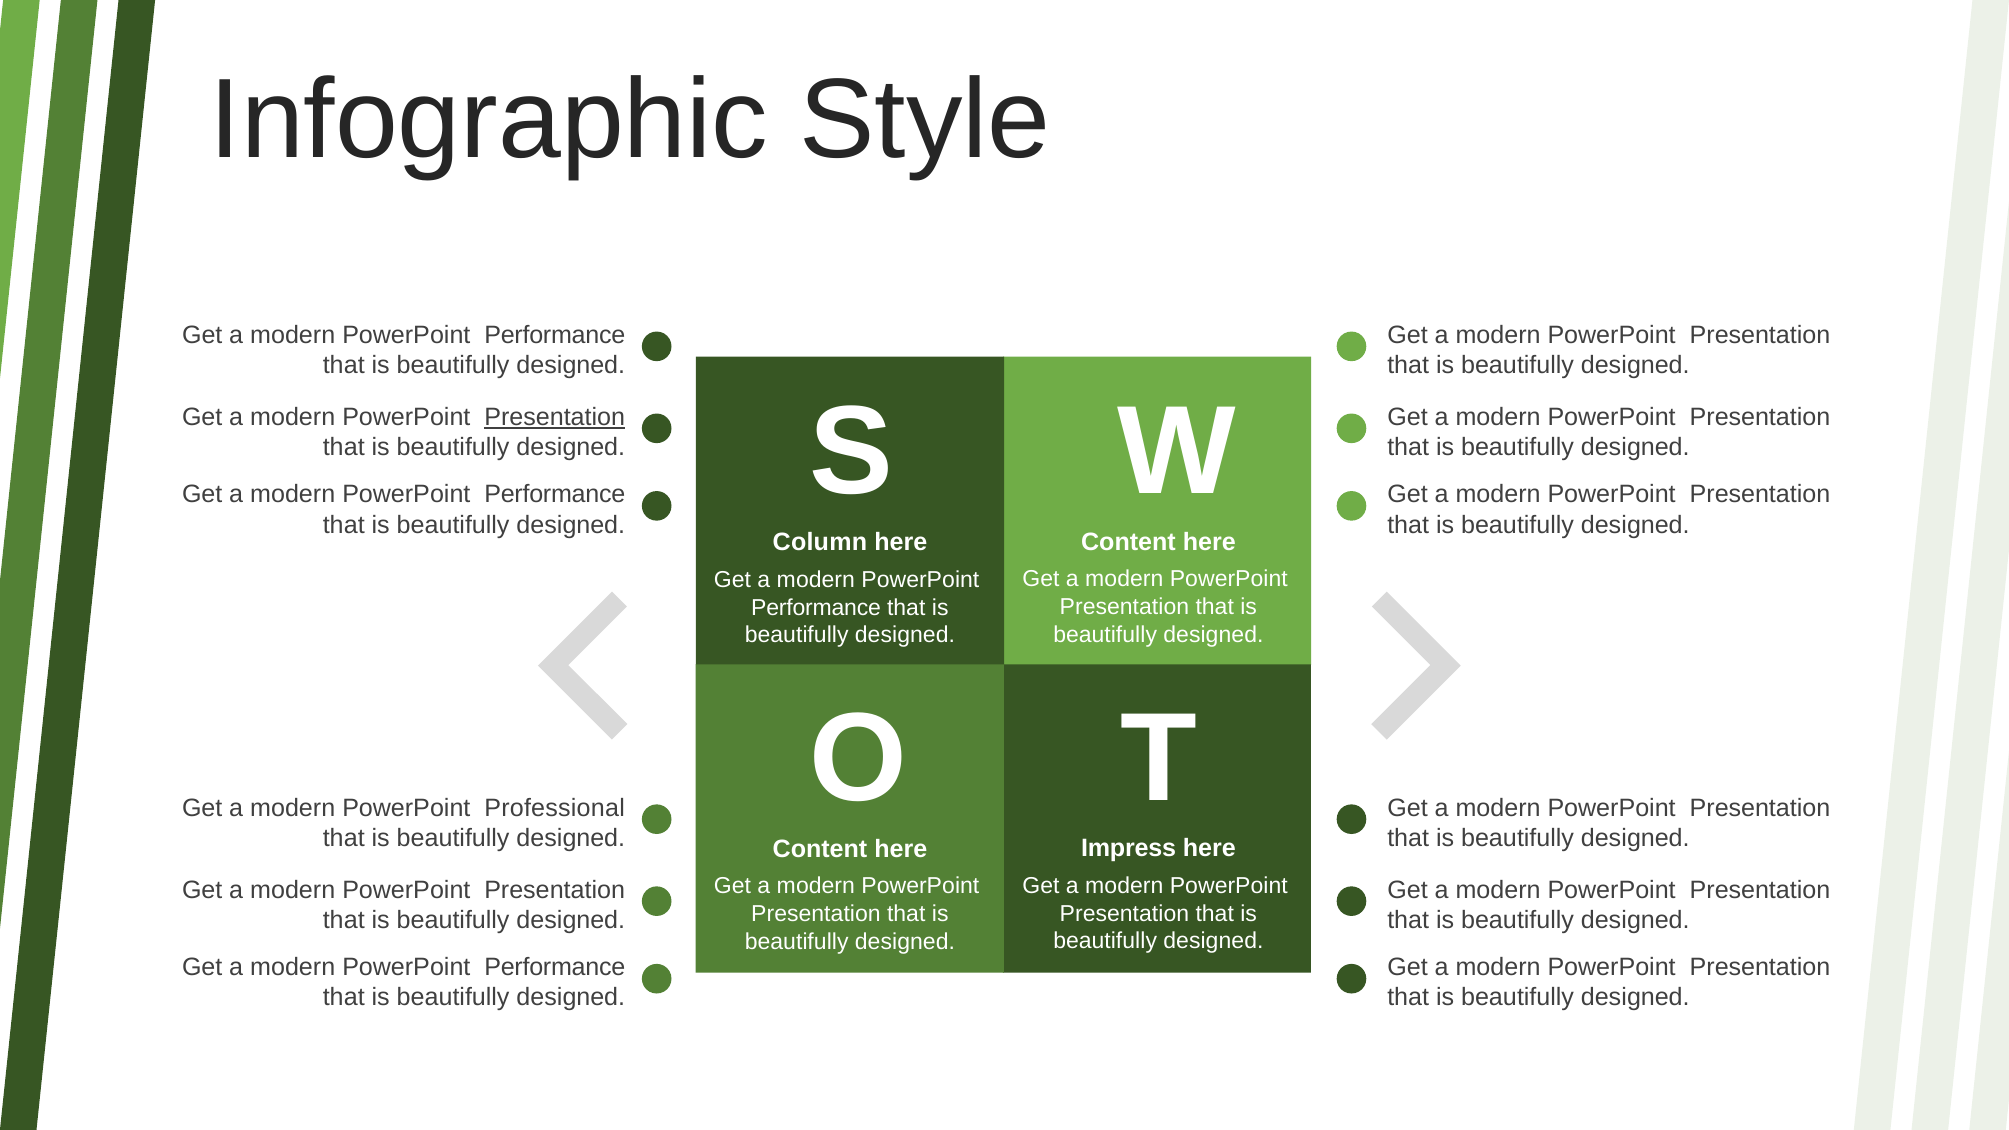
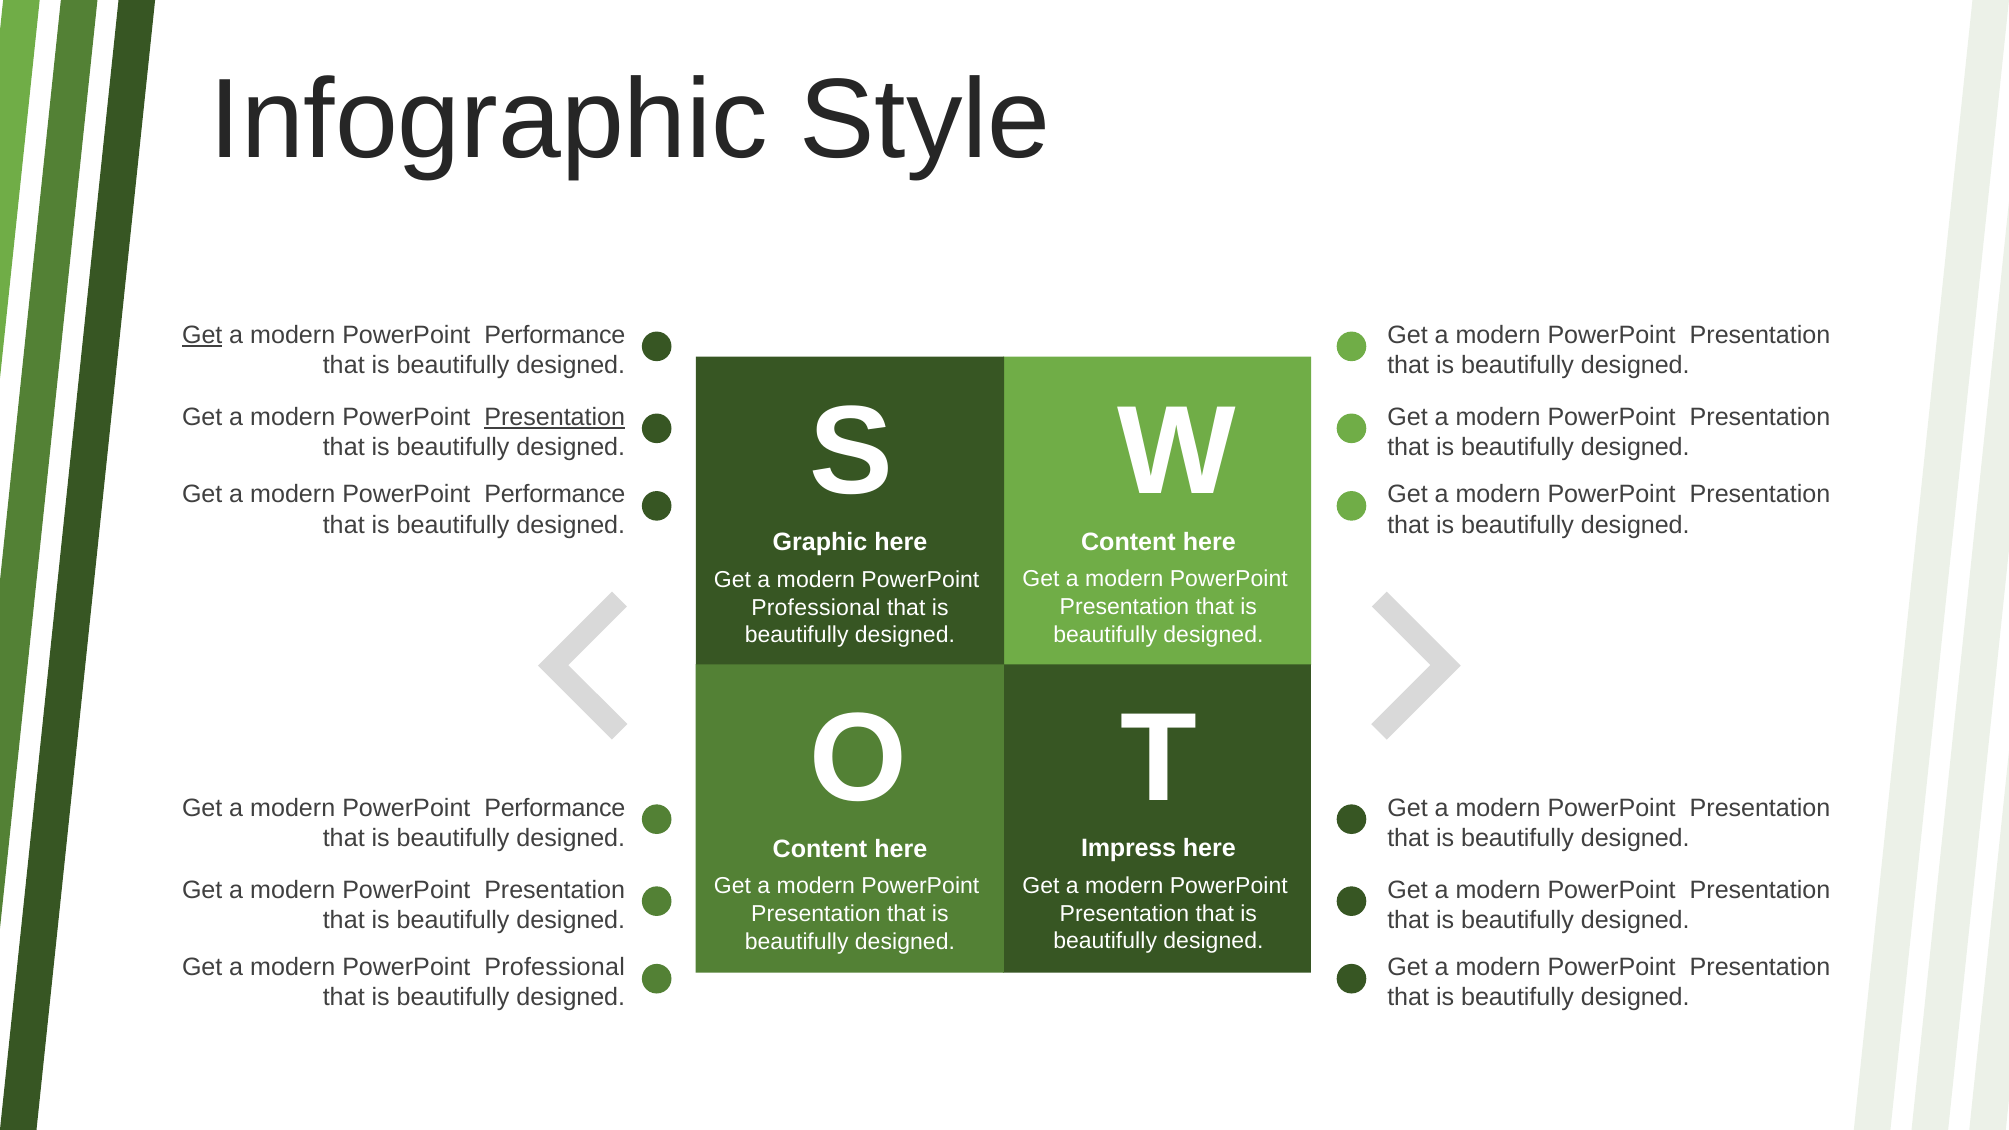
Get underline: none -> present (202, 335)
Column: Column -> Graphic (820, 542)
Performance: Performance -> Professional (816, 607)
Professional: Professional -> Performance (555, 808)
Performance: Performance -> Professional (555, 967)
